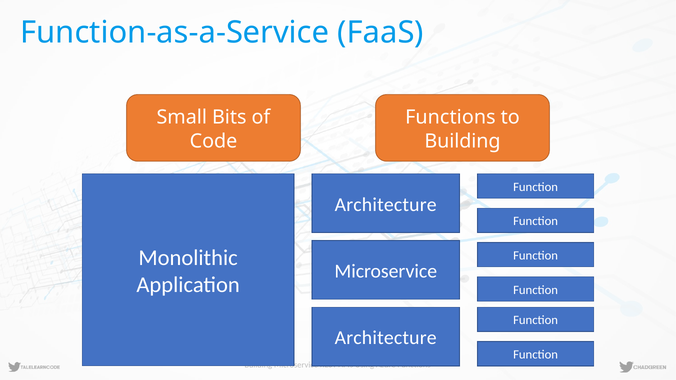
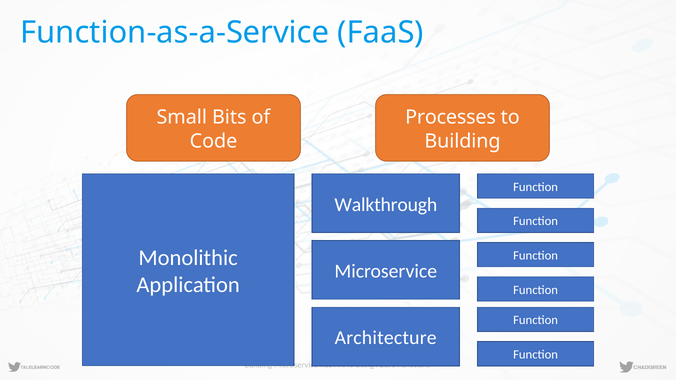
Functions: Functions -> Processes (451, 117)
Architecture: Architecture -> Walkthrough (386, 205)
